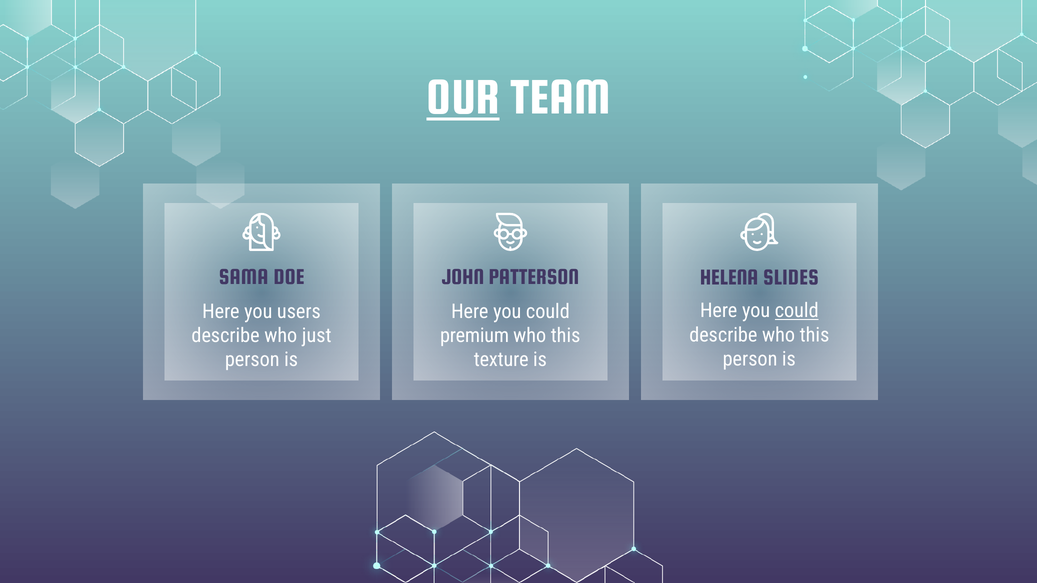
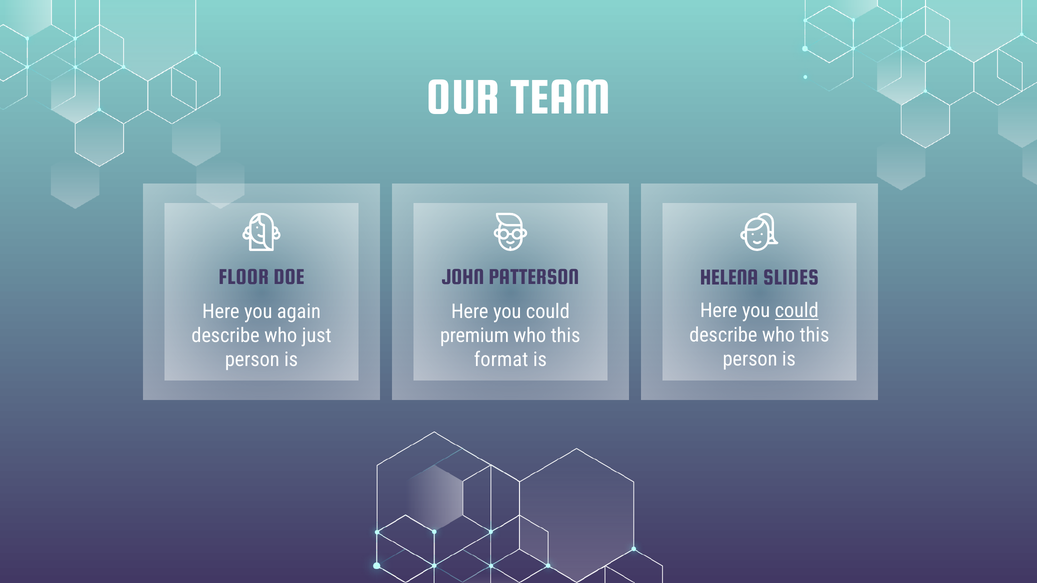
OUR underline: present -> none (463, 97)
SAMA: SAMA -> FLOOR (244, 277)
users: users -> again (299, 312)
texture: texture -> format (501, 360)
